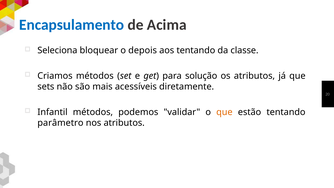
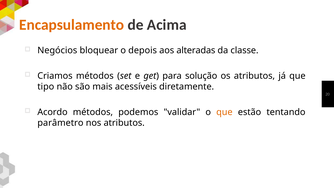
Encapsulamento colour: blue -> orange (72, 25)
Seleciona: Seleciona -> Negócios (57, 50)
aos tentando: tentando -> alteradas (196, 50)
sets: sets -> tipo (46, 87)
Infantil: Infantil -> Acordo (52, 112)
